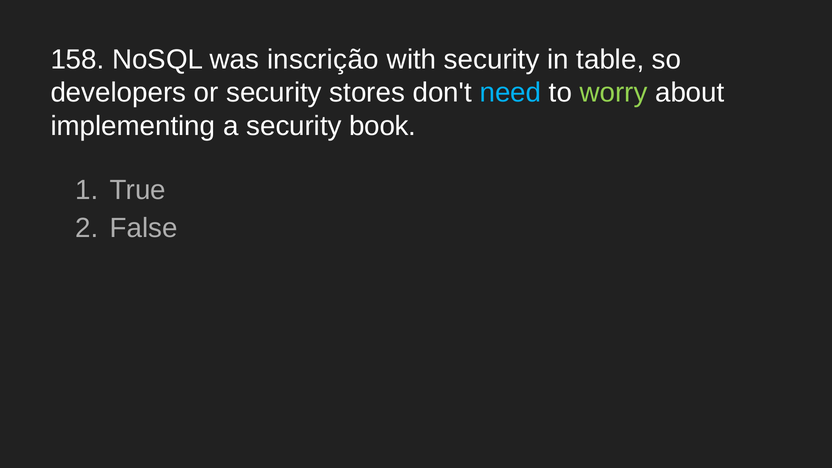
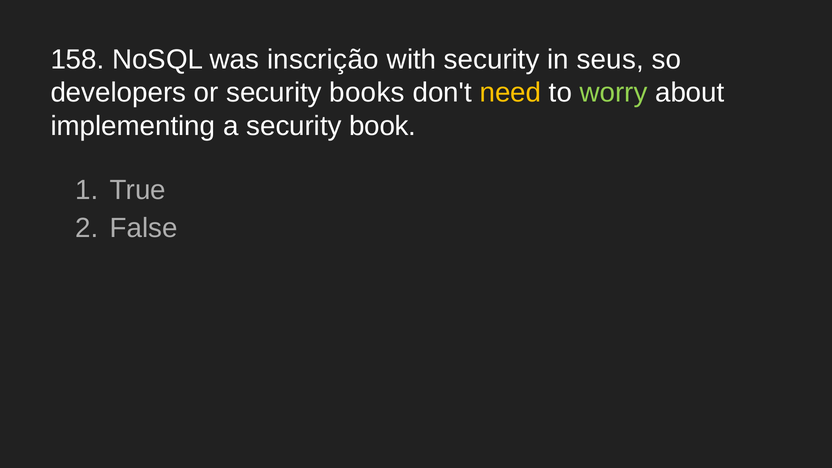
table: table -> seus (610, 59)
stores: stores -> books (367, 93)
need colour: light blue -> yellow (510, 93)
